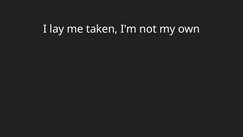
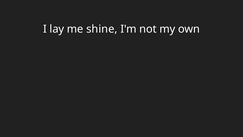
taken: taken -> shine (102, 29)
